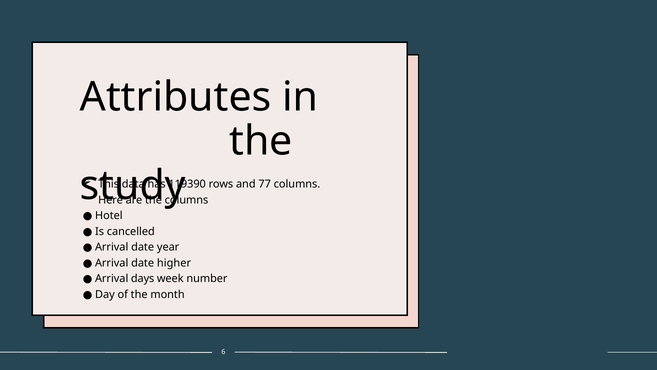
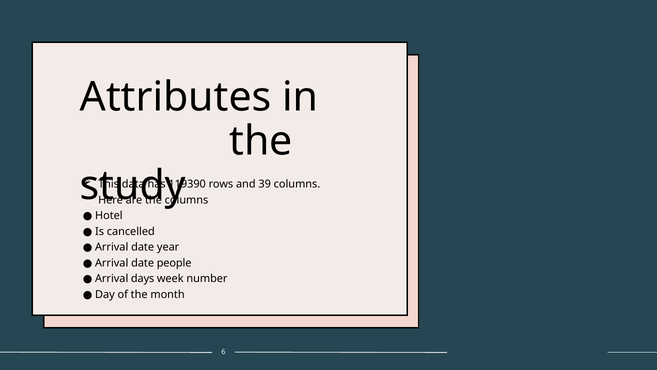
77: 77 -> 39 (265, 184)
higher: higher -> people (174, 263)
